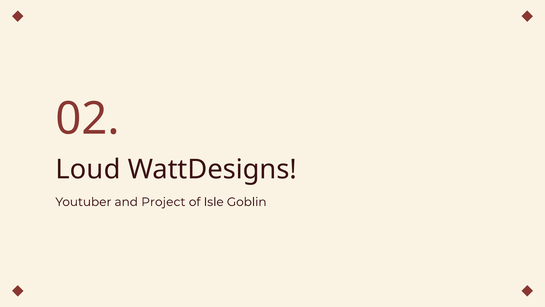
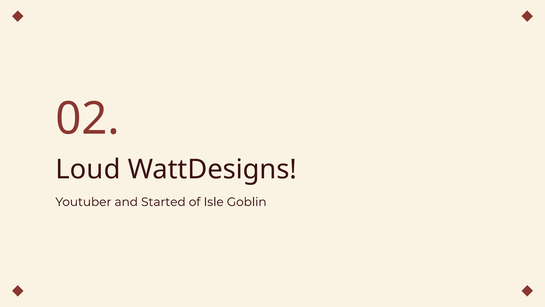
Project: Project -> Started (163, 202)
